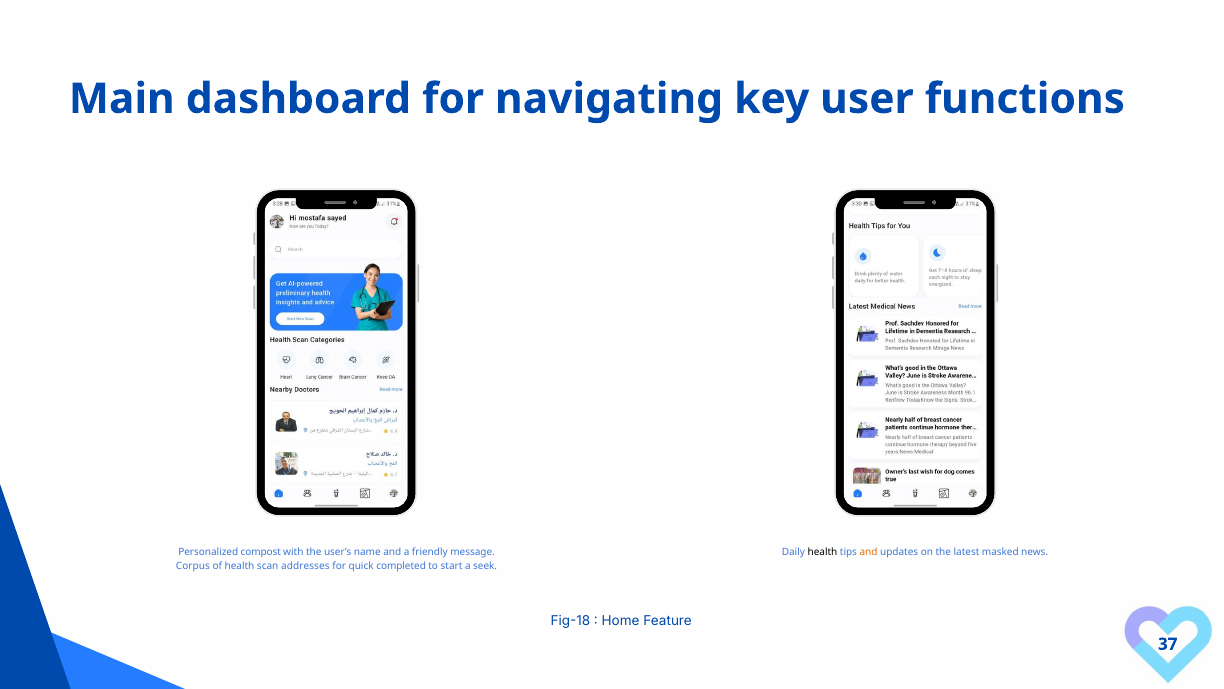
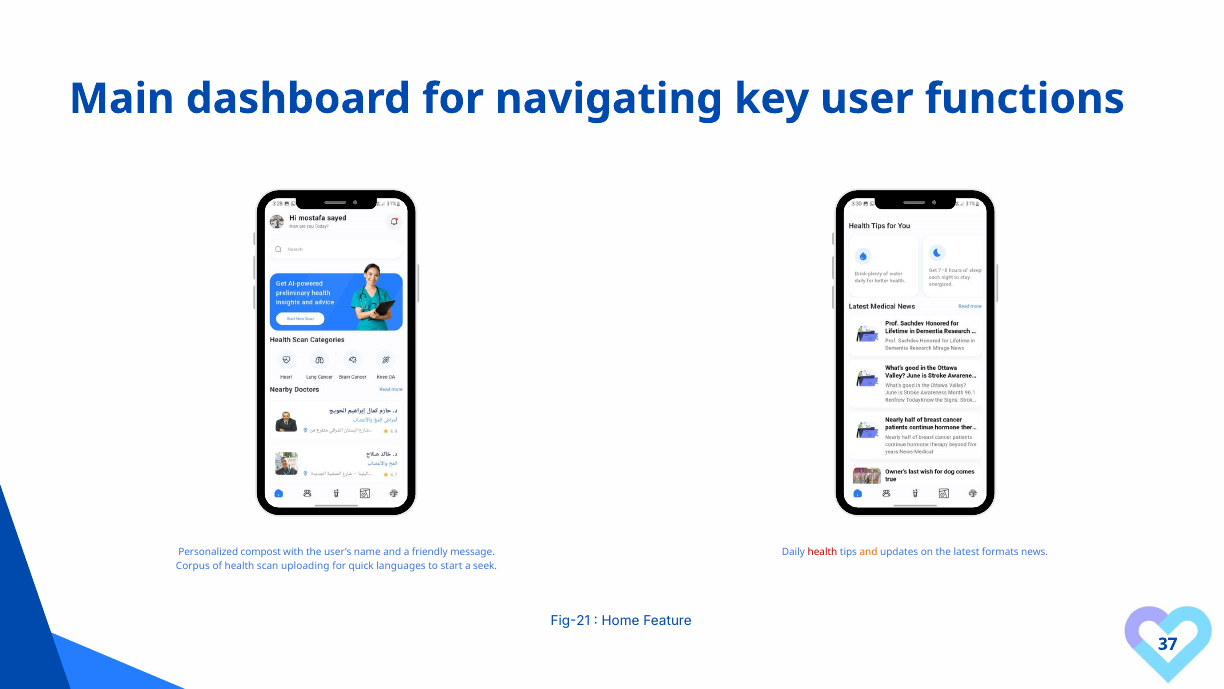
health colour: black -> red (823, 552)
masked: masked -> formats (1000, 552)
addresses: addresses -> uploading (305, 566)
completed: completed -> languages (401, 566)
Fig-18: Fig-18 -> Fig-21 (570, 621)
